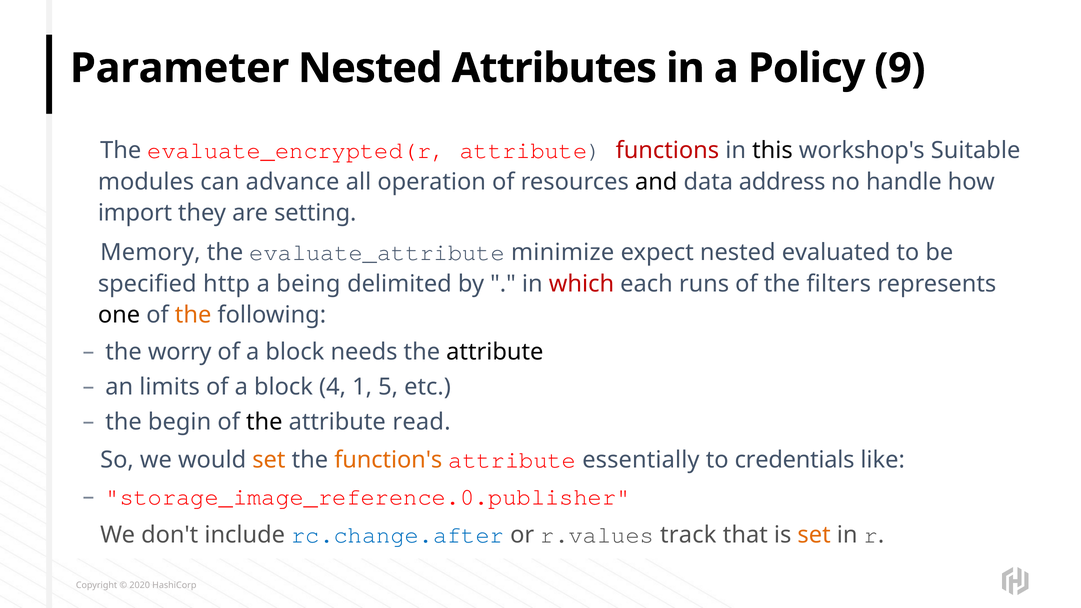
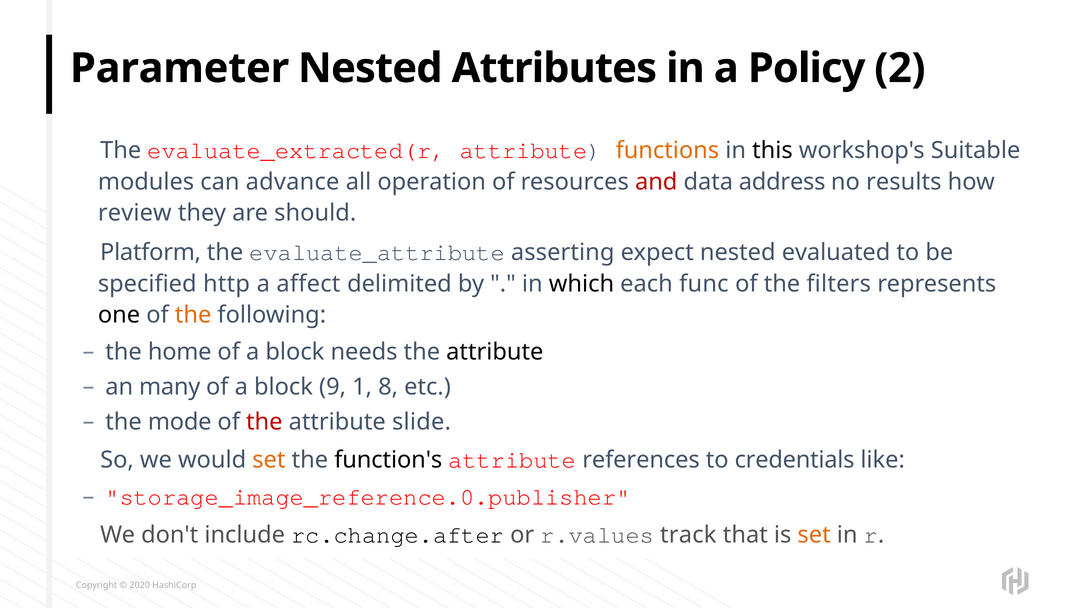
9: 9 -> 2 (900, 68)
evaluate_encrypted(r: evaluate_encrypted(r -> evaluate_extracted(r (296, 151)
functions colour: red -> orange (667, 151)
and colour: black -> red (656, 182)
handle: handle -> results (904, 182)
import: import -> review (135, 213)
setting: setting -> should (315, 213)
Memory: Memory -> Platform (151, 253)
minimize: minimize -> asserting (563, 253)
being: being -> affect (308, 284)
which colour: red -> black (581, 284)
runs: runs -> func (704, 284)
worry: worry -> home (180, 352)
limits: limits -> many (170, 387)
4: 4 -> 9 (333, 387)
5: 5 -> 8 (388, 387)
begin: begin -> mode (180, 422)
the colour: black -> red (264, 422)
read: read -> slide (422, 422)
function's colour: orange -> black (388, 460)
essentially: essentially -> references (641, 460)
rc.change.after colour: blue -> black (398, 535)
